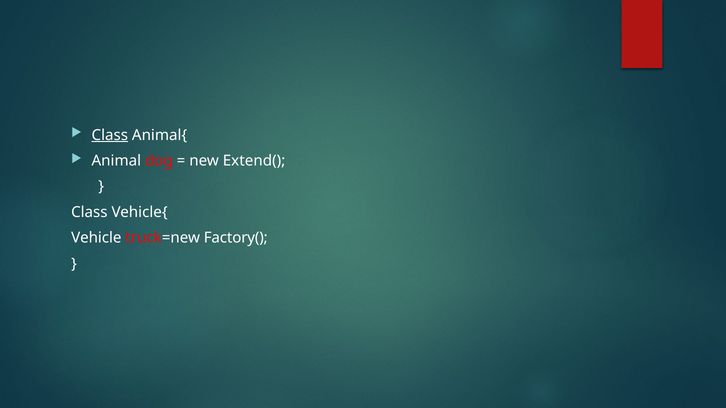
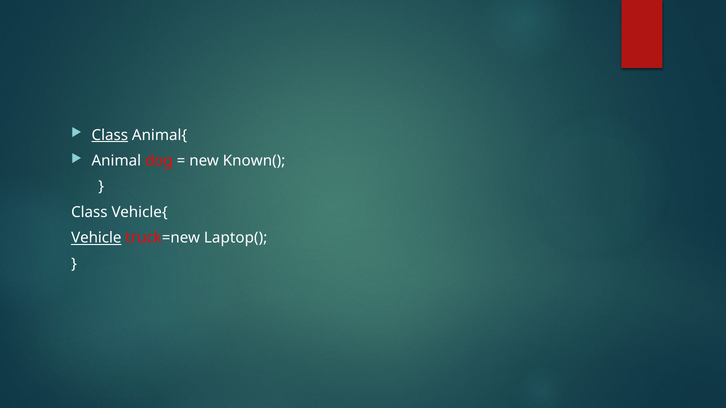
Extend(: Extend( -> Known( (254, 161)
Vehicle underline: none -> present (96, 238)
Factory(: Factory( -> Laptop( (236, 238)
